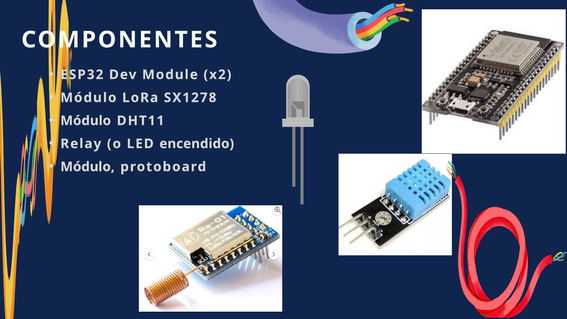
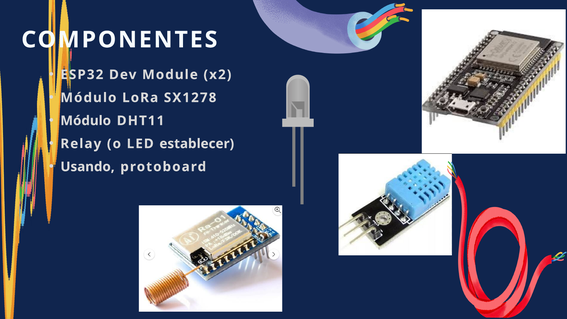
encendido: encendido -> establecer (197, 144)
Módulo: Módulo -> Usando (87, 167)
